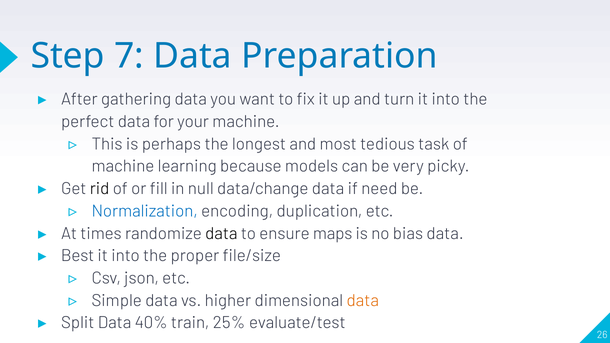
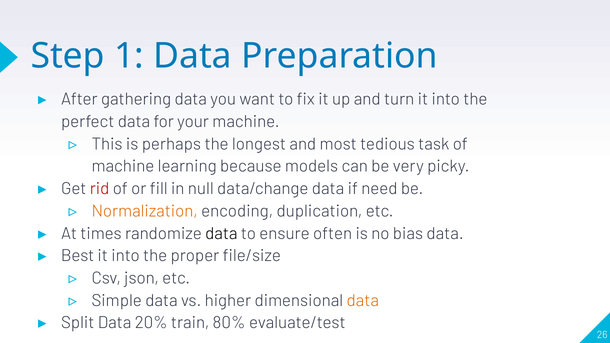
7: 7 -> 1 (129, 56)
rid colour: black -> red (100, 189)
Normalization colour: blue -> orange (145, 211)
maps: maps -> often (333, 234)
40%: 40% -> 20% (151, 323)
25%: 25% -> 80% (229, 323)
